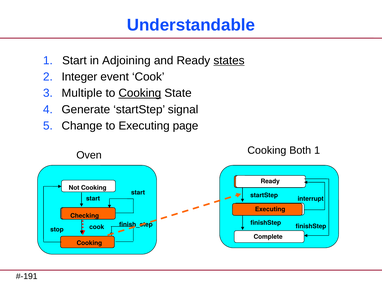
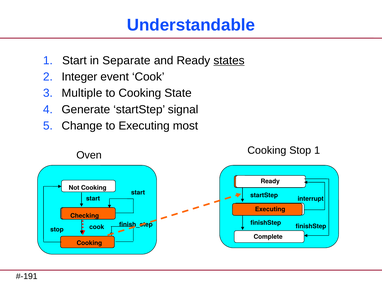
Adjoining: Adjoining -> Separate (126, 61)
Cooking underline: present -> none (140, 93)
page: page -> most (185, 126)
Cooking Both: Both -> Stop (300, 151)
